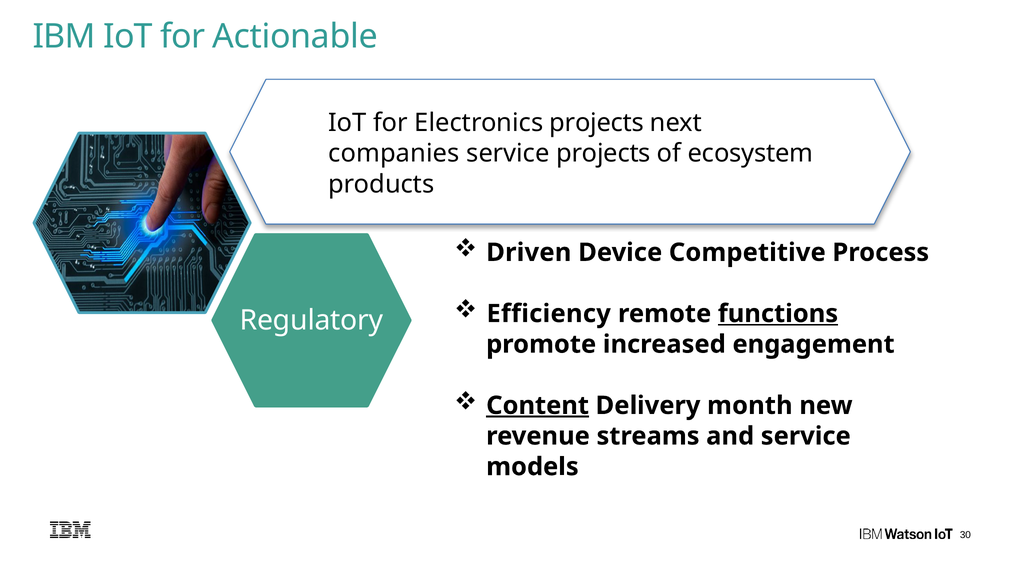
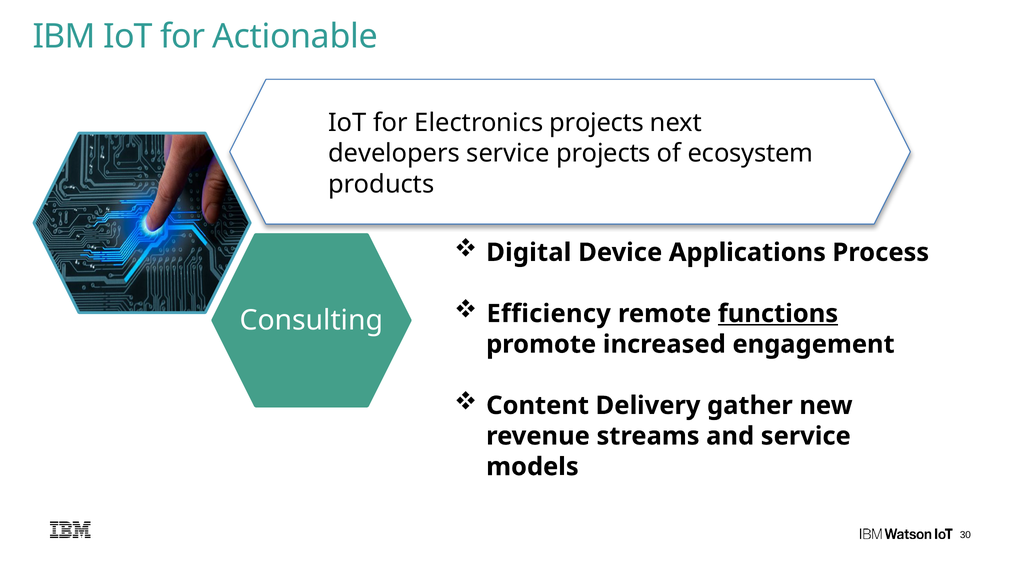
companies: companies -> developers (394, 154)
Driven: Driven -> Digital (529, 253)
Competitive: Competitive -> Applications (747, 253)
Regulatory: Regulatory -> Consulting (311, 320)
Content underline: present -> none (538, 406)
month: month -> gather (750, 406)
